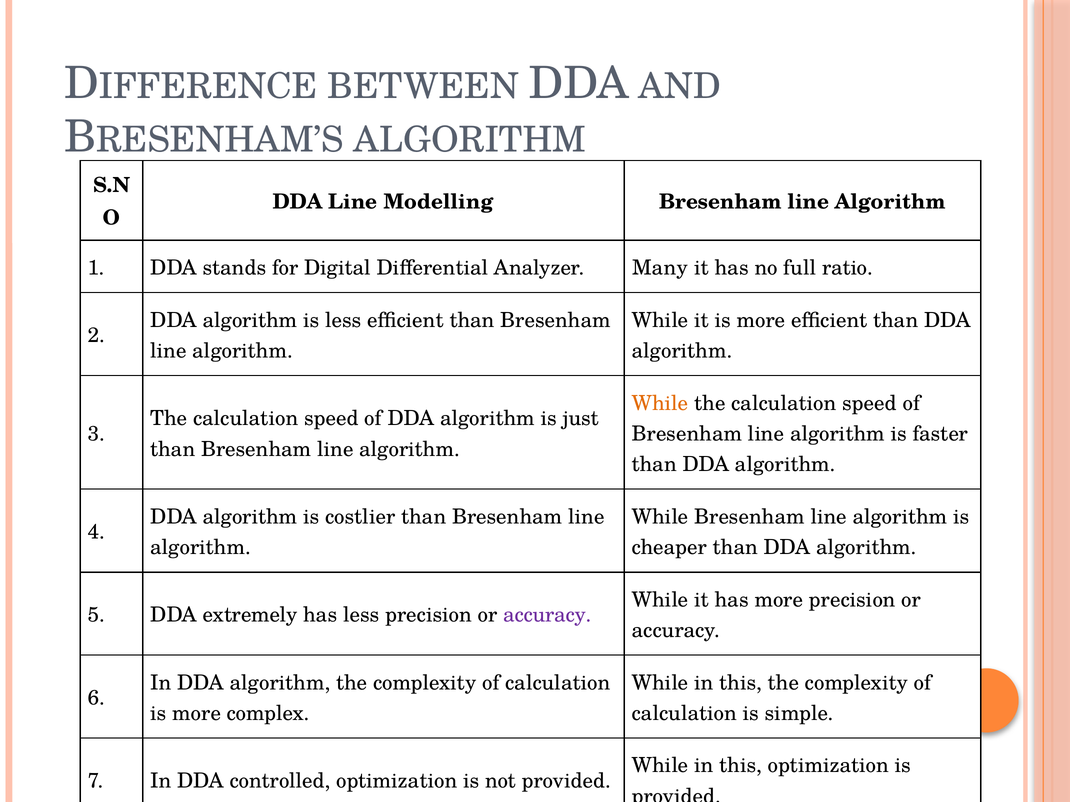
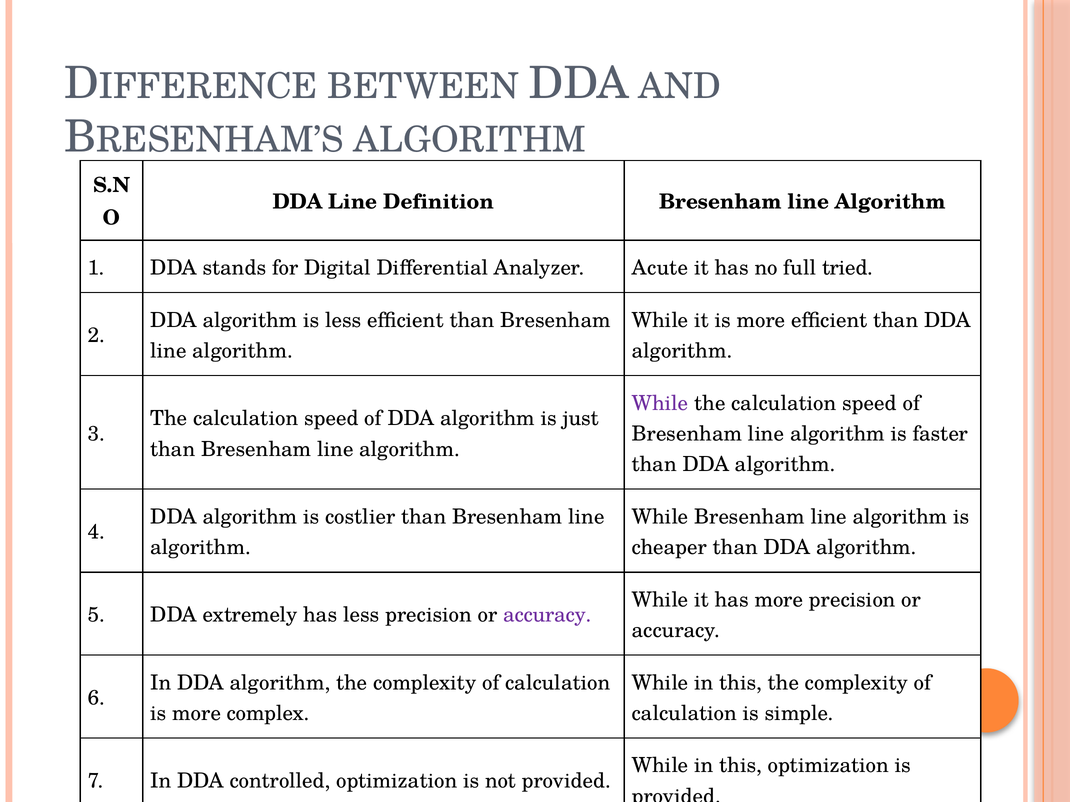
Modelling: Modelling -> Definition (439, 202)
Many: Many -> Acute (660, 268)
ratio: ratio -> tried (848, 268)
While colour: orange -> purple (660, 403)
